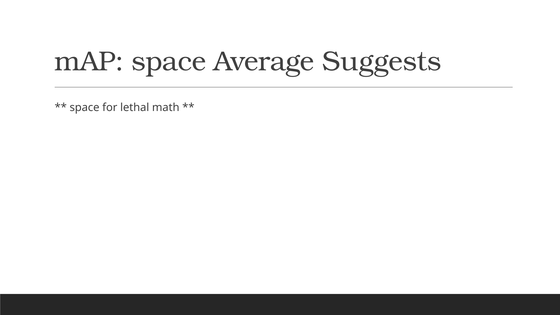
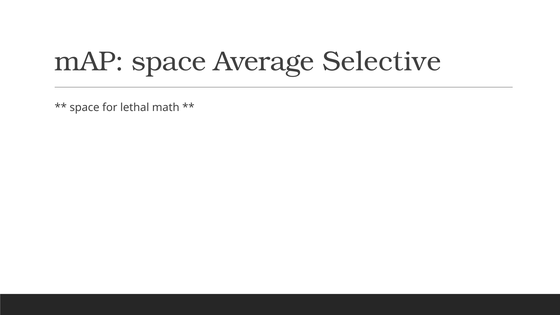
Suggests: Suggests -> Selective (382, 61)
